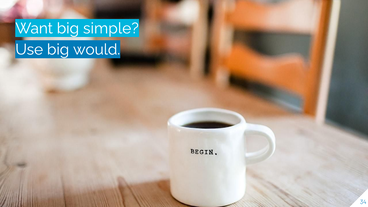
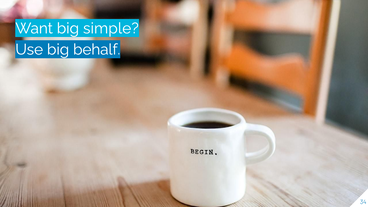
would: would -> behalf (97, 50)
